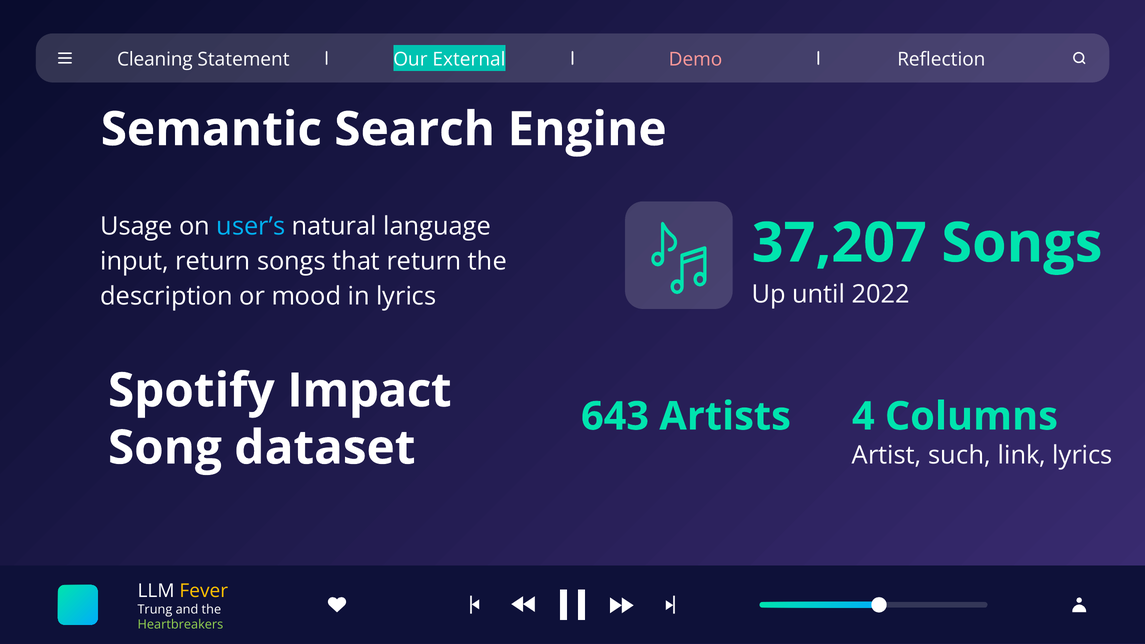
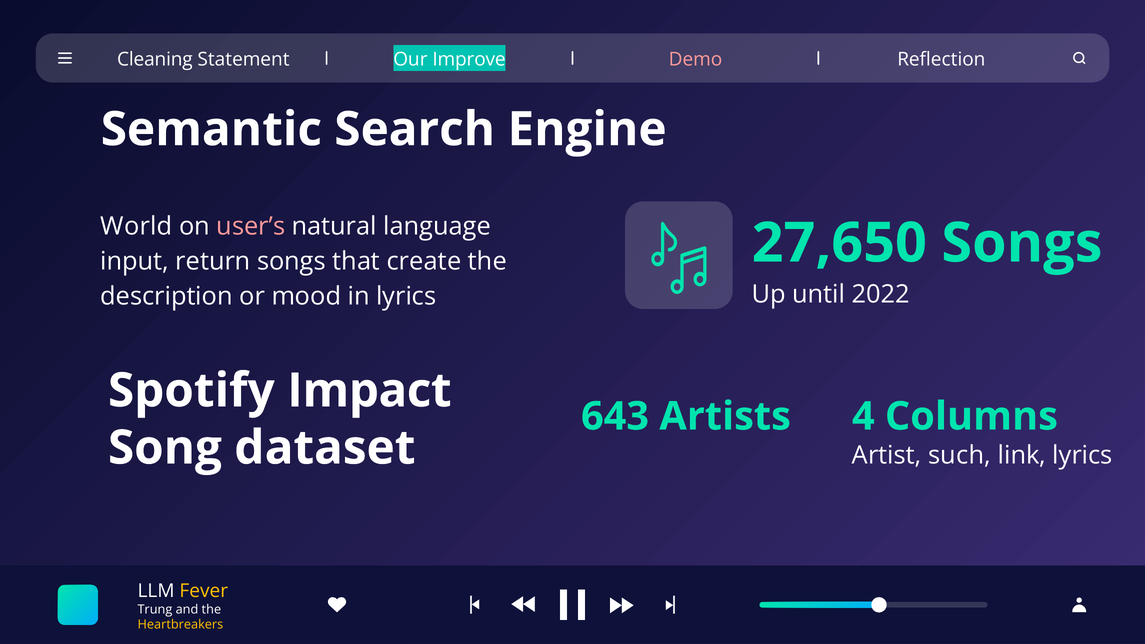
External: External -> Improve (469, 59)
Usage: Usage -> World (136, 226)
user’s colour: light blue -> pink (251, 226)
37,207: 37,207 -> 27,650 (839, 243)
that return: return -> create (424, 261)
Heartbreakers colour: light green -> yellow (180, 625)
